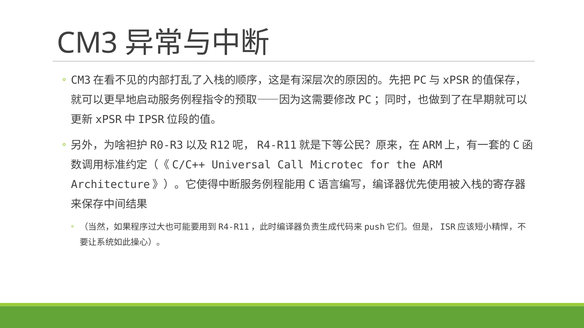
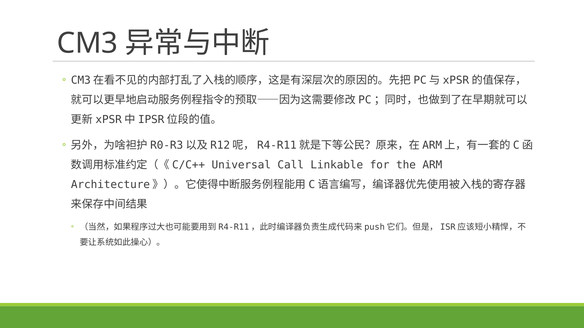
Microtec: Microtec -> Linkable (337, 165)
